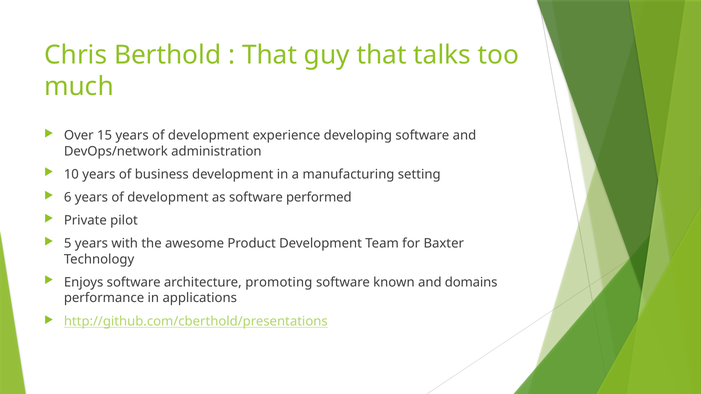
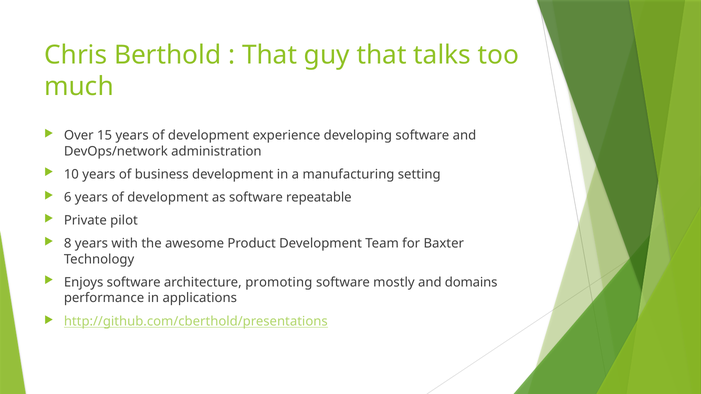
performed: performed -> repeatable (319, 198)
5: 5 -> 8 (68, 244)
known: known -> mostly (394, 283)
